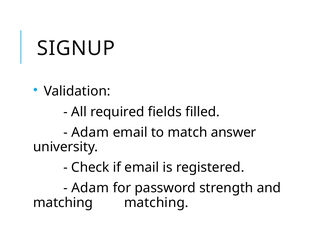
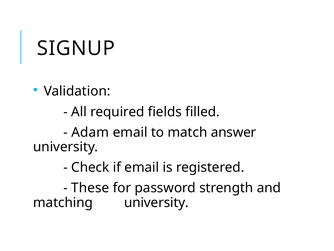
Adam: Adam -> These (90, 188)
matching matching: matching -> university (156, 202)
